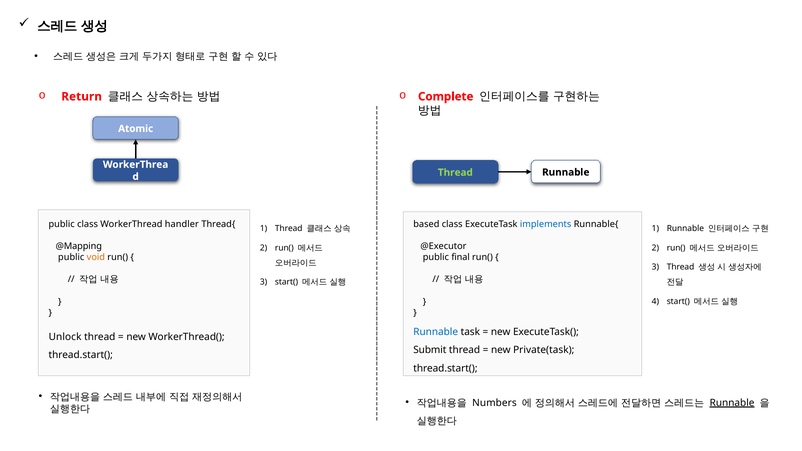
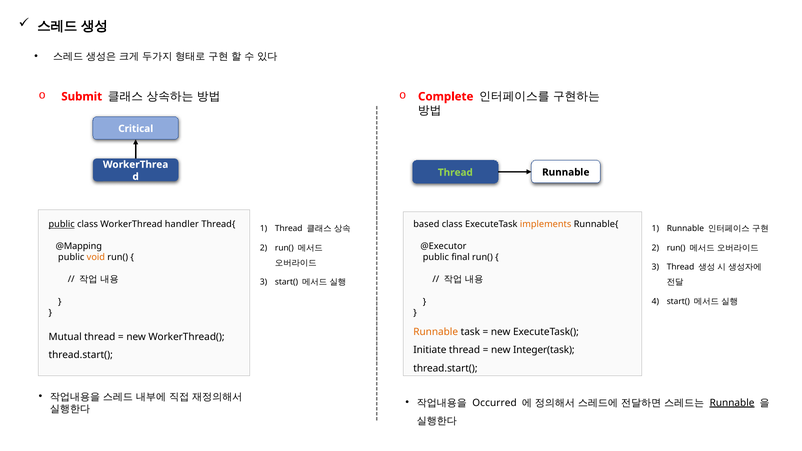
Return: Return -> Submit (82, 97)
Atomic: Atomic -> Critical (136, 129)
public underline: none -> present (62, 224)
implements colour: blue -> orange (546, 224)
Runnable colour: blue -> orange (436, 332)
Unlock: Unlock -> Mutual (65, 337)
Submit: Submit -> Initiate (430, 350)
Private(task: Private(task -> Integer(task (544, 350)
Numbers: Numbers -> Occurred (495, 403)
